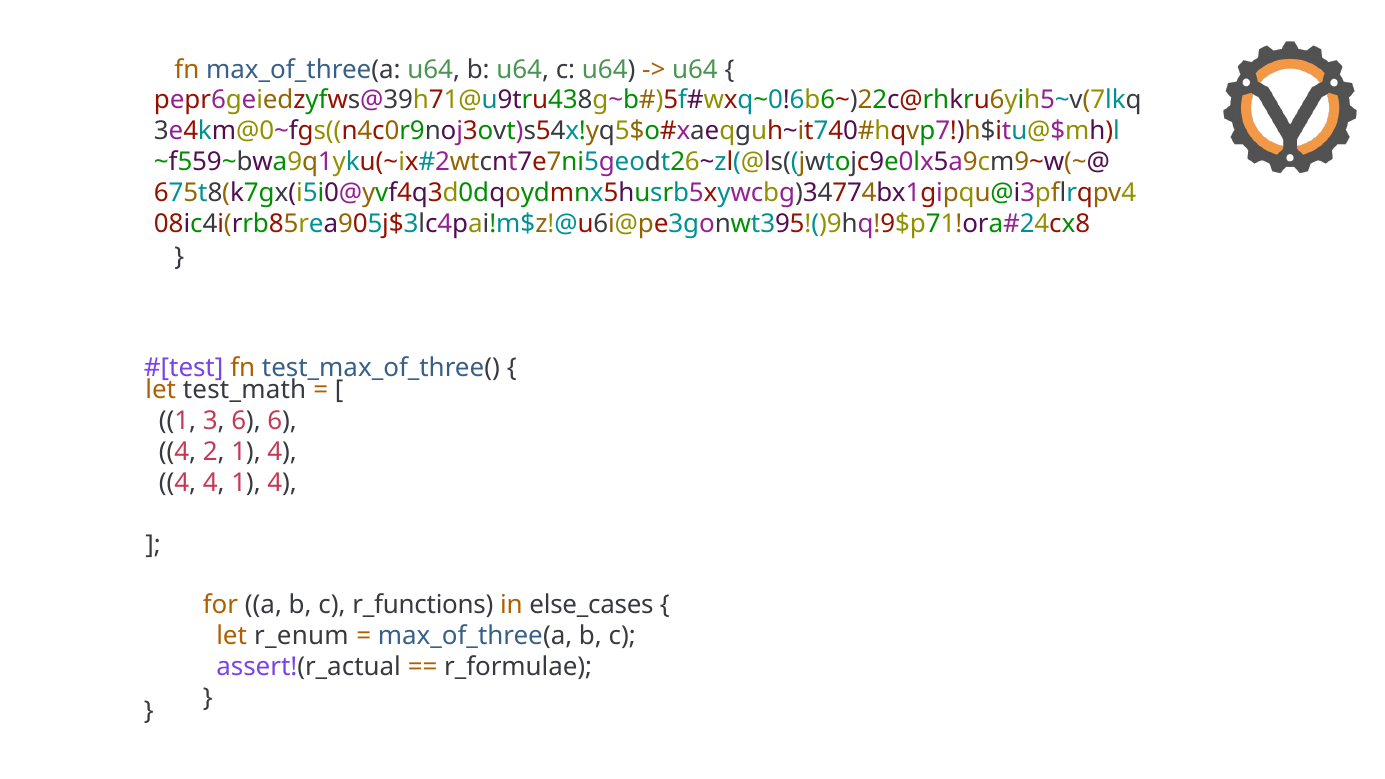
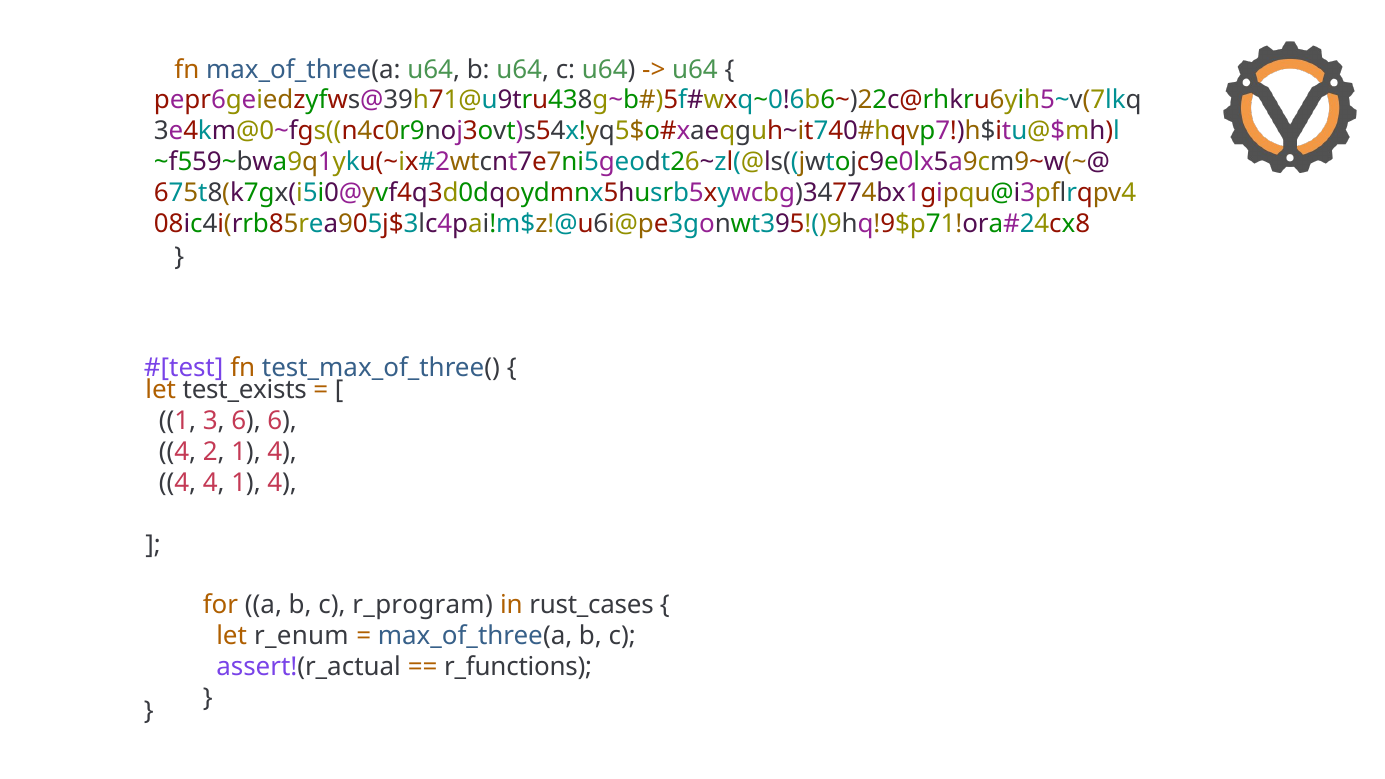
test_math: test_math -> test_exists (245, 390)
r_functions: r_functions -> r_program (423, 605)
else_cases: else_cases -> rust_cases (592, 605)
r_formulae: r_formulae -> r_functions (518, 667)
